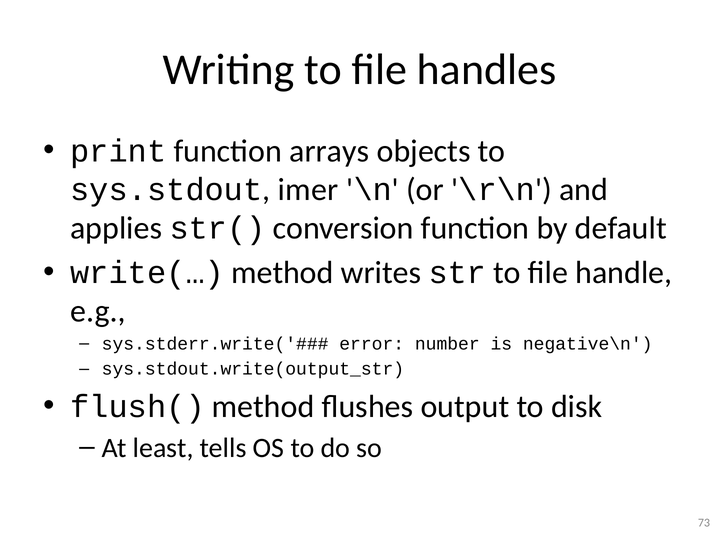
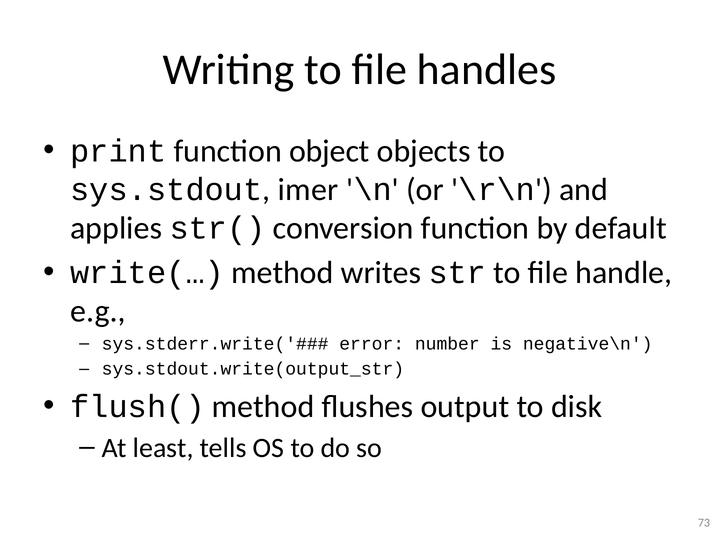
arrays: arrays -> object (329, 151)
